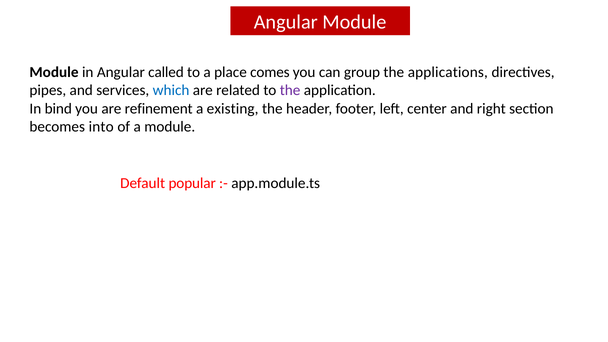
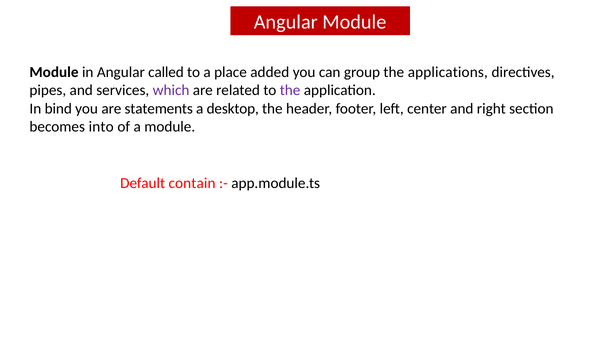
comes: comes -> added (270, 72)
which colour: blue -> purple (171, 90)
refinement: refinement -> statements (159, 109)
existing: existing -> desktop (233, 109)
popular: popular -> contain (192, 183)
